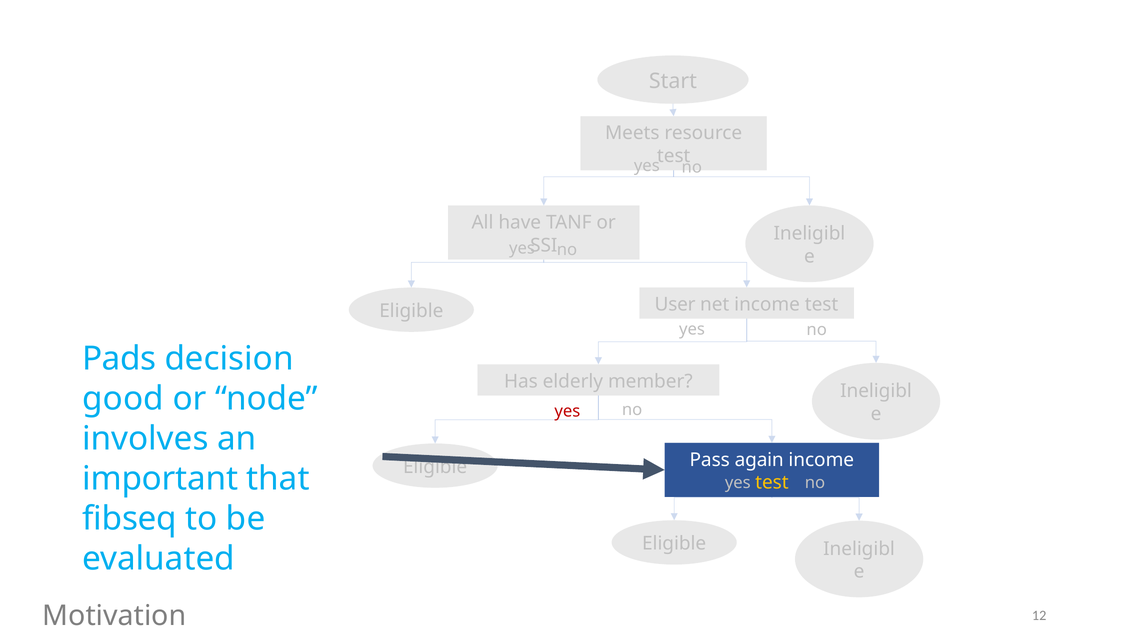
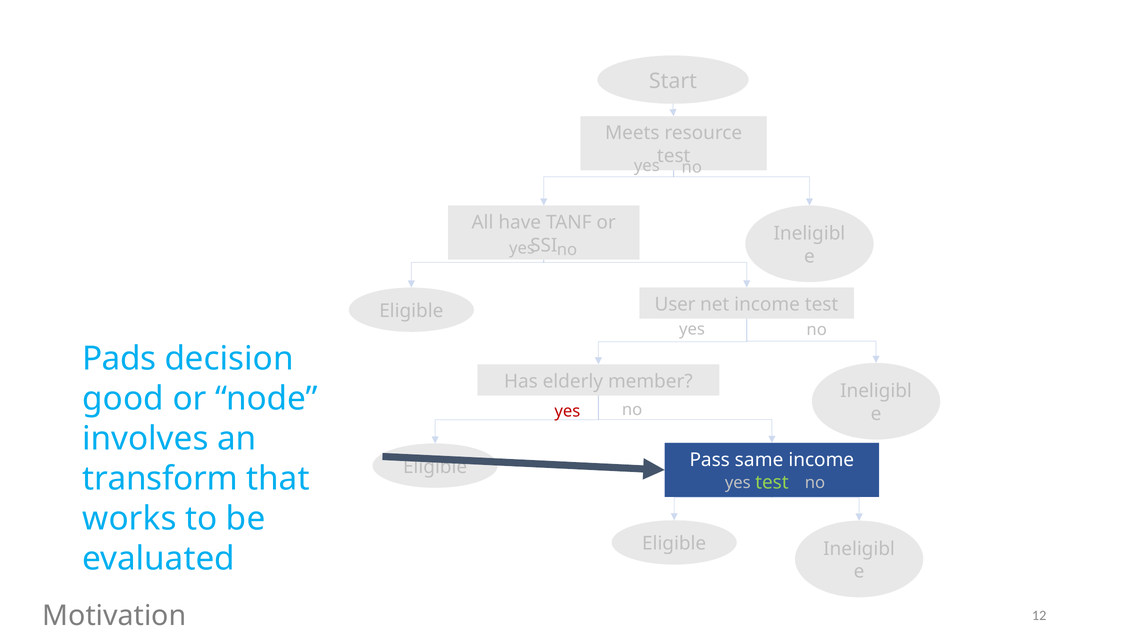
again: again -> same (759, 460)
important: important -> transform (160, 479)
test colour: yellow -> light green (772, 483)
fibseq: fibseq -> works (129, 519)
